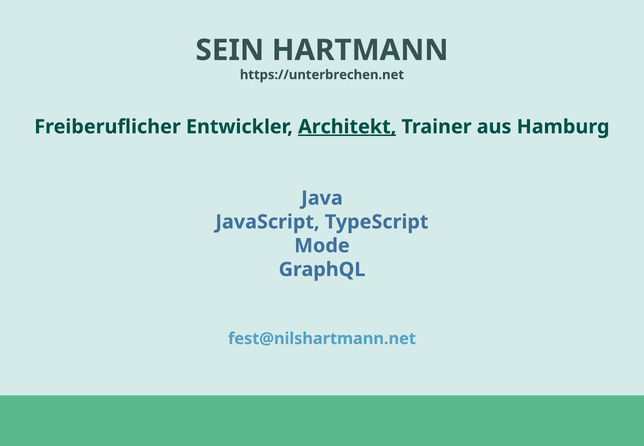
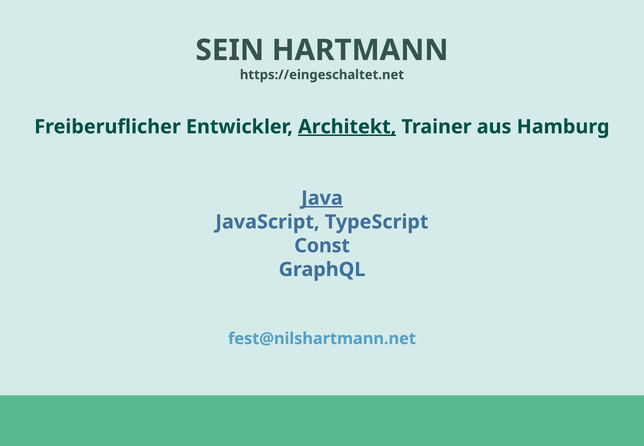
https://unterbrechen.net: https://unterbrechen.net -> https://eingeschaltet.net (322, 75)
Java underline: none -> present (322, 198)
Mode: Mode -> Const (322, 246)
